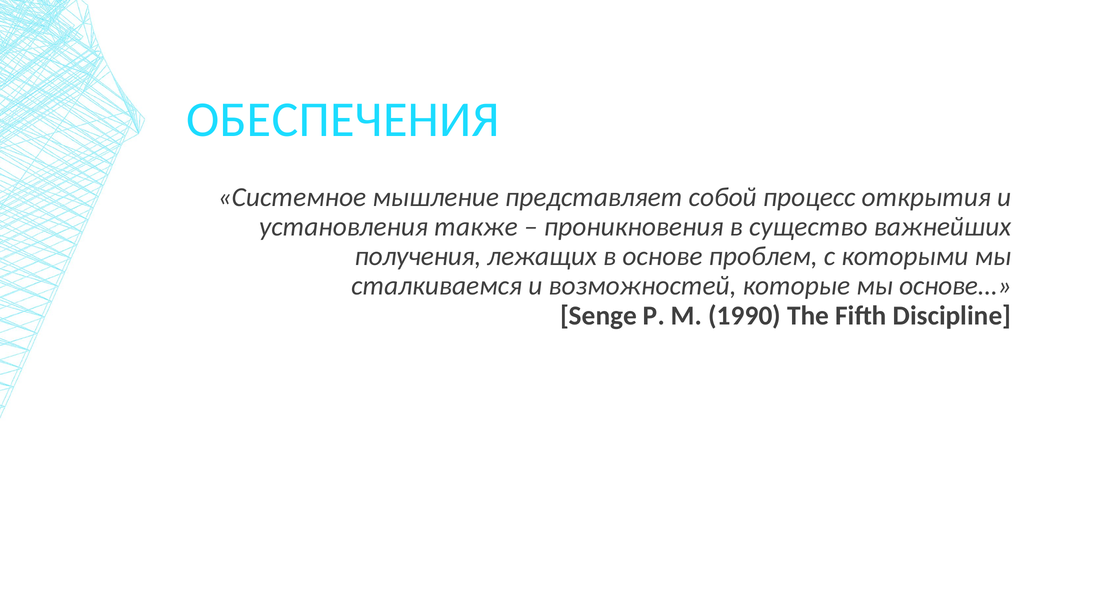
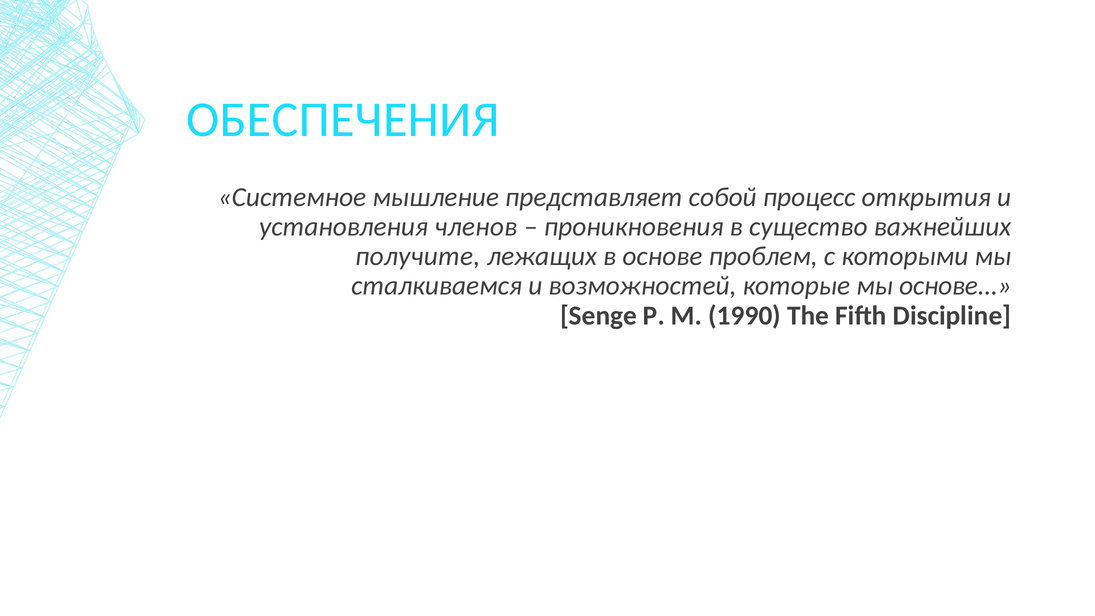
также: также -> членов (476, 227)
получения: получения -> получите (418, 256)
